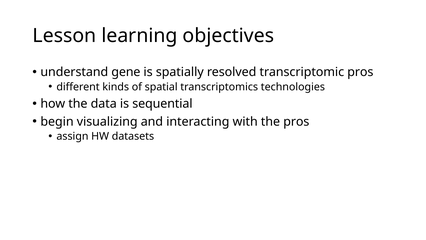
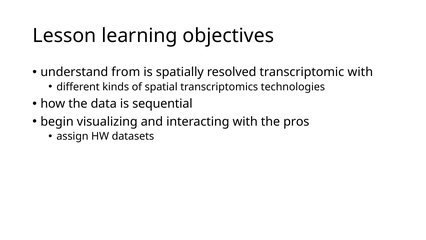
gene: gene -> from (126, 72)
transcriptomic pros: pros -> with (360, 72)
